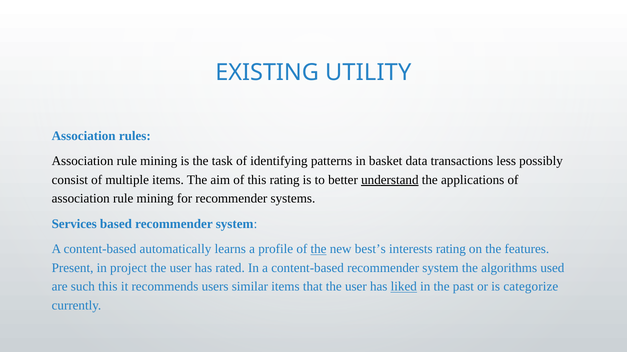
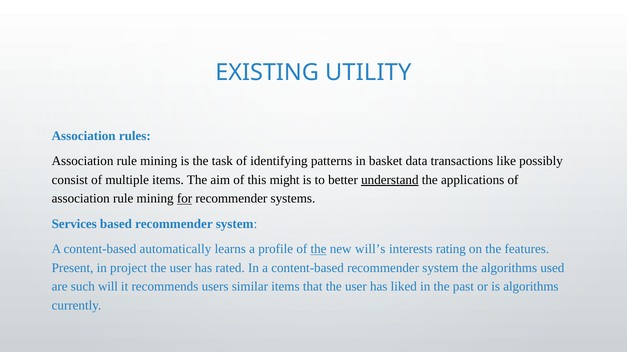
less: less -> like (506, 161)
this rating: rating -> might (285, 180)
for underline: none -> present (185, 199)
best’s: best’s -> will’s (370, 250)
such this: this -> will (108, 287)
liked underline: present -> none (404, 287)
is categorize: categorize -> algorithms (531, 287)
